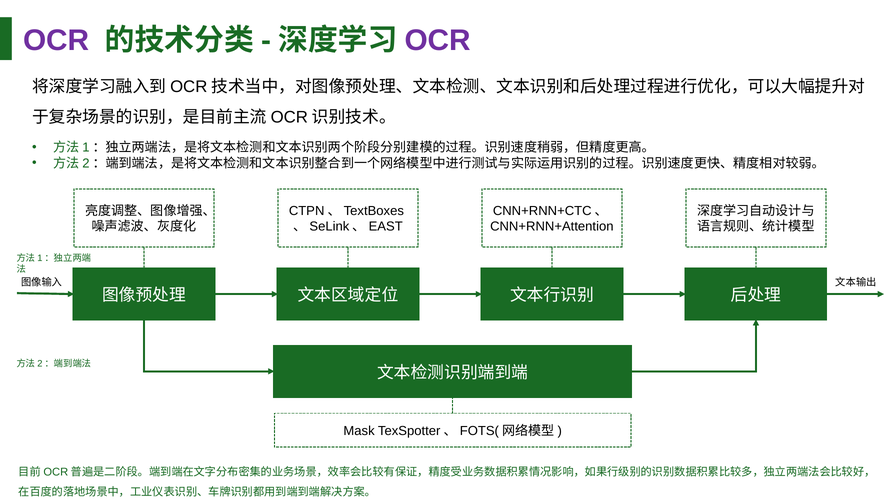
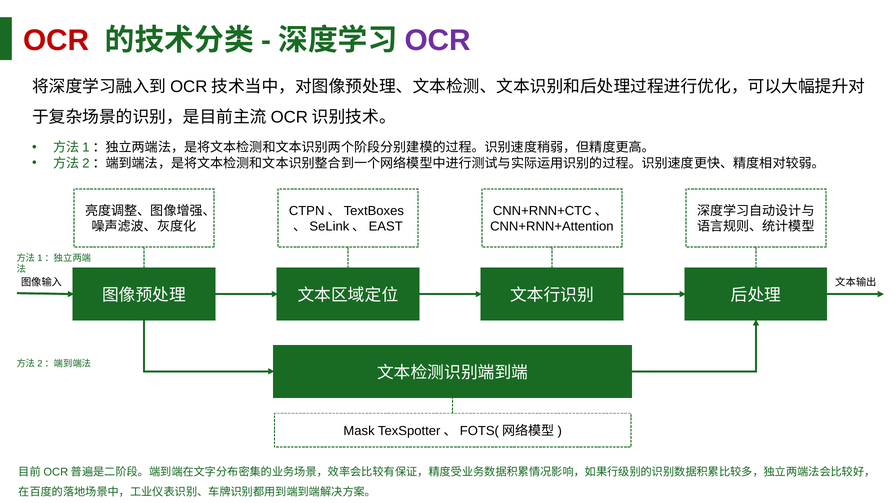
OCR colour: purple -> red (56, 40)
